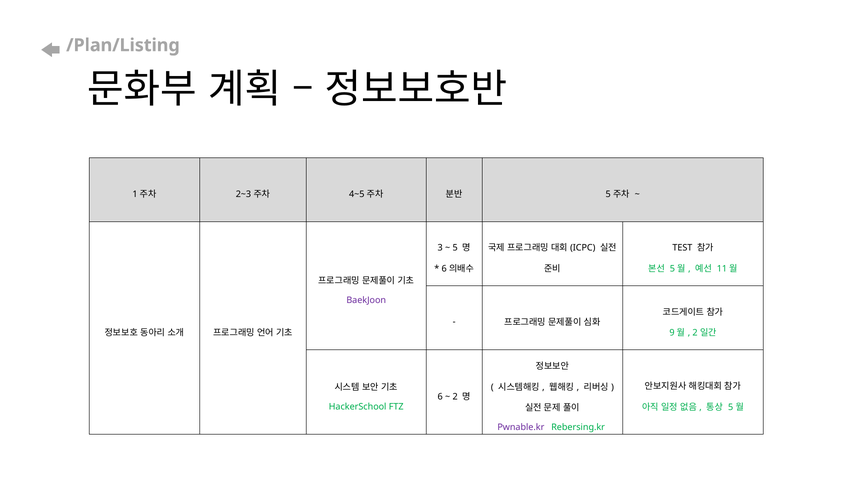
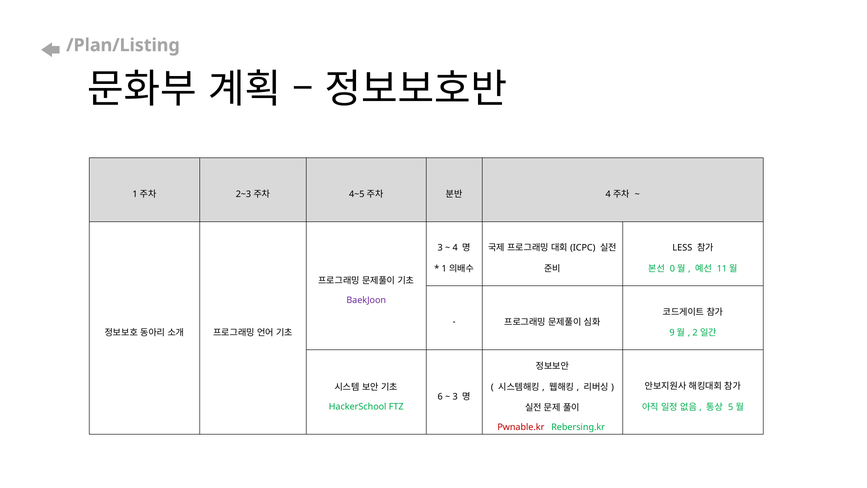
5: 5 -> 4 (608, 194)
5: 5 -> 4 (455, 248)
TEST: TEST -> LESS (682, 248)
5: 5 -> 0 (672, 269)
6: 6 -> 1 (444, 269)
2: 2 -> 3 (455, 397)
Pwnable.kr colour: purple -> red (521, 427)
